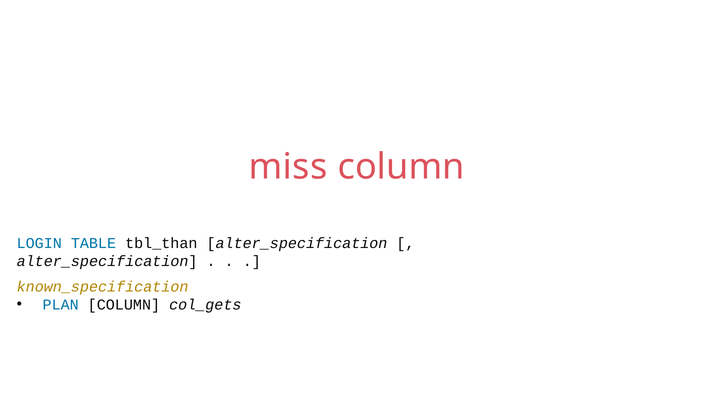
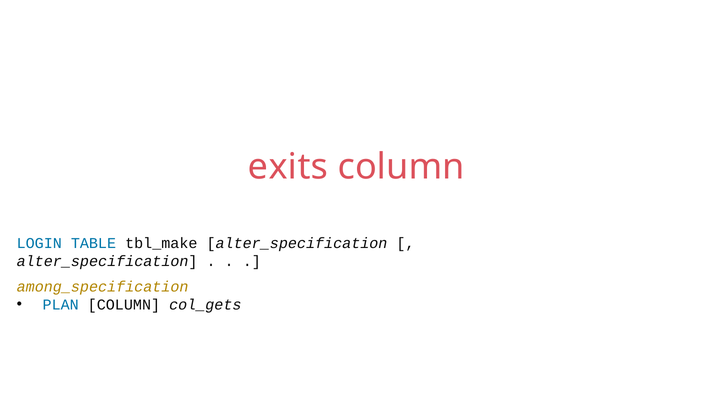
miss: miss -> exits (288, 167)
tbl_than: tbl_than -> tbl_make (161, 243)
known_specification: known_specification -> among_specification (103, 287)
